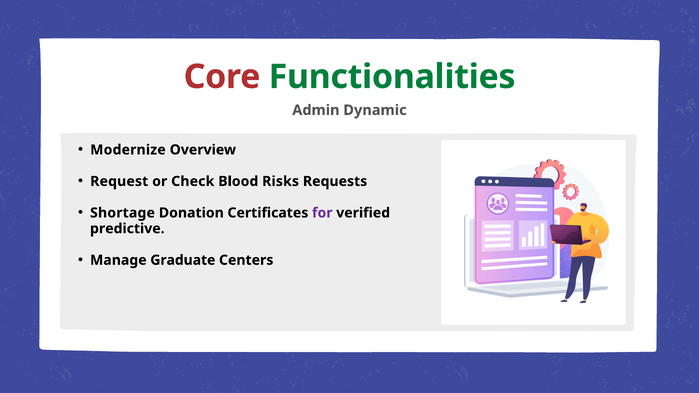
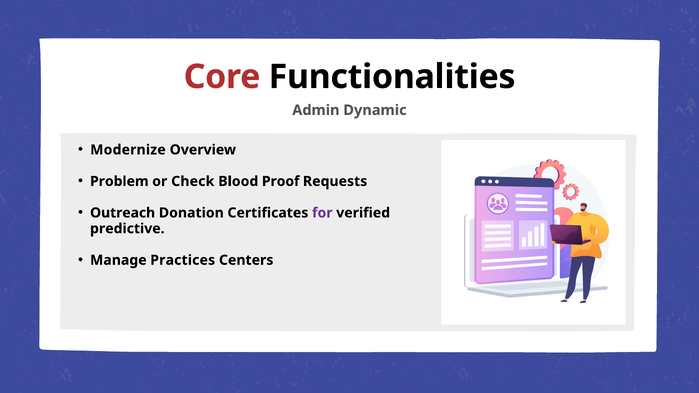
Functionalities colour: green -> black (392, 77)
Request: Request -> Problem (119, 181)
Risks: Risks -> Proof (281, 181)
Shortage: Shortage -> Outreach (123, 213)
Graduate: Graduate -> Practices (183, 260)
